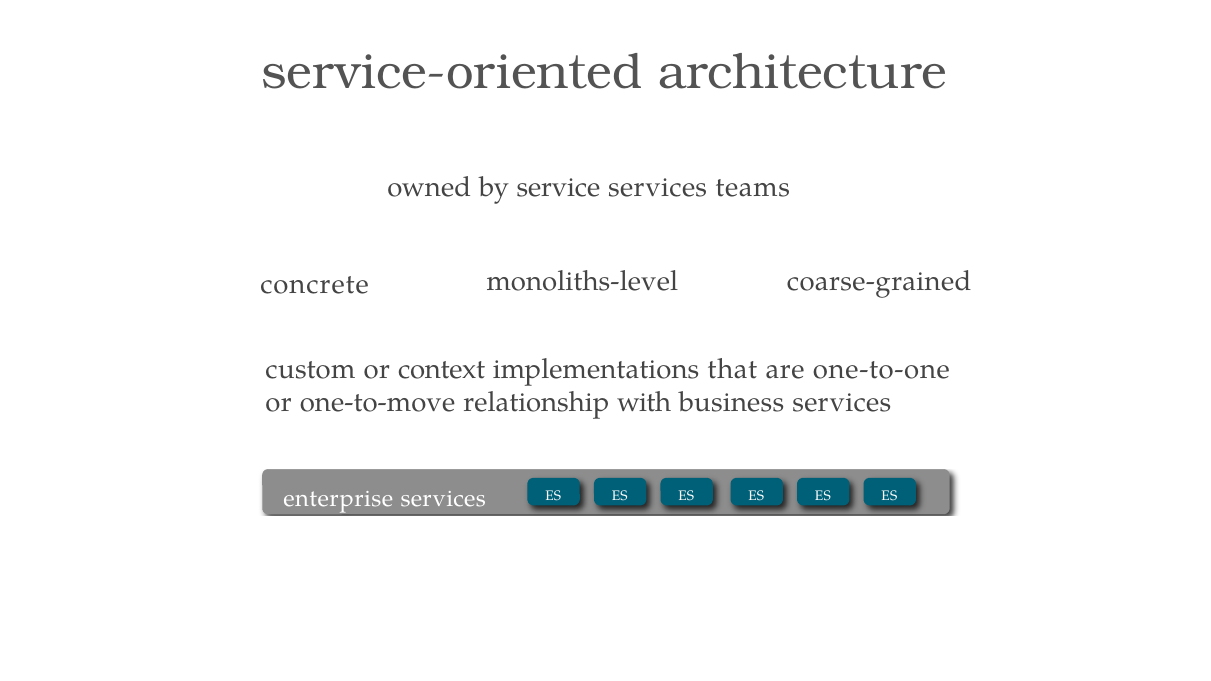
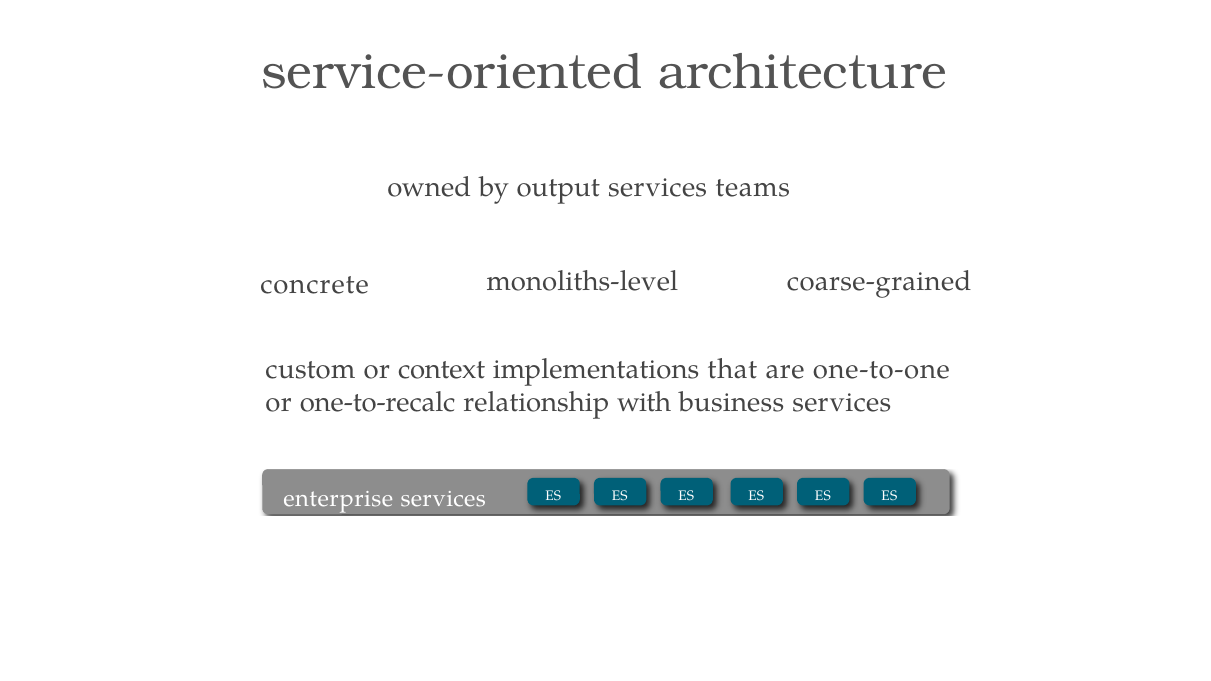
by service: service -> output (558, 187)
one-to-move: one-to-move -> one-to-recalc (378, 402)
